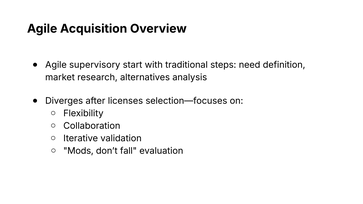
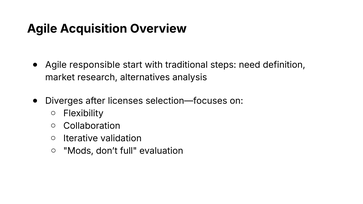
supervisory: supervisory -> responsible (95, 65)
fall: fall -> full (129, 151)
